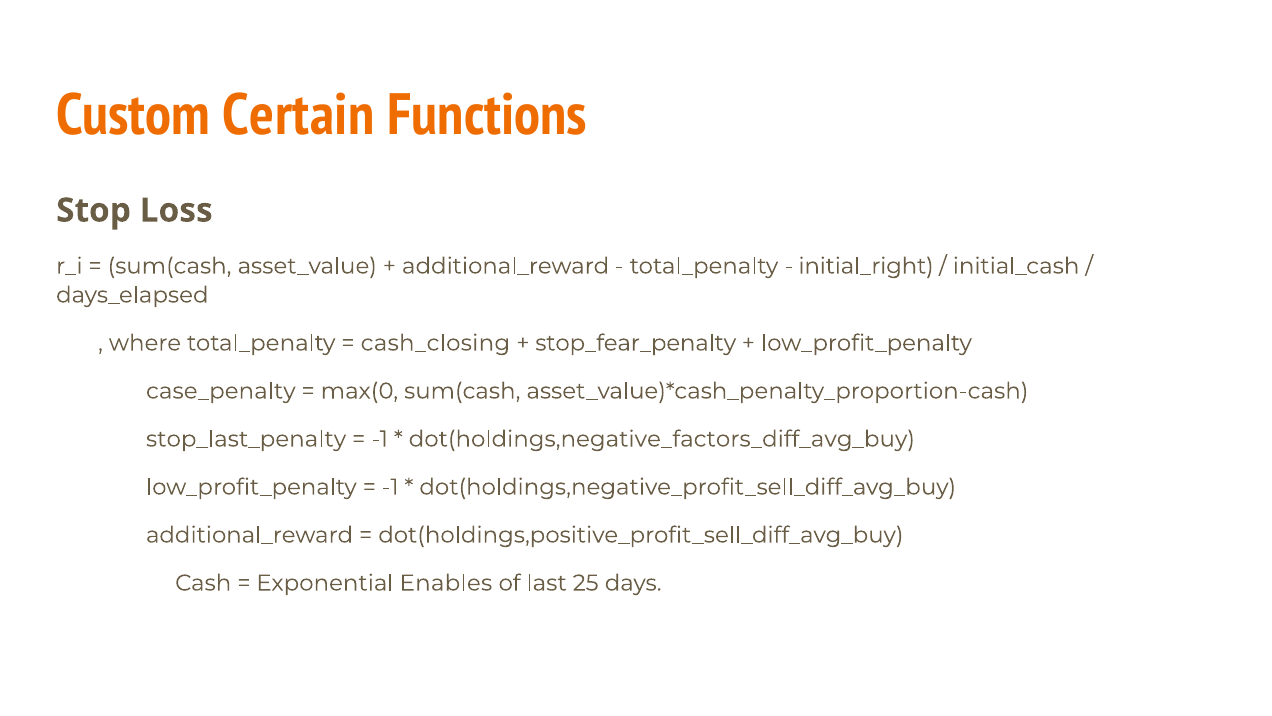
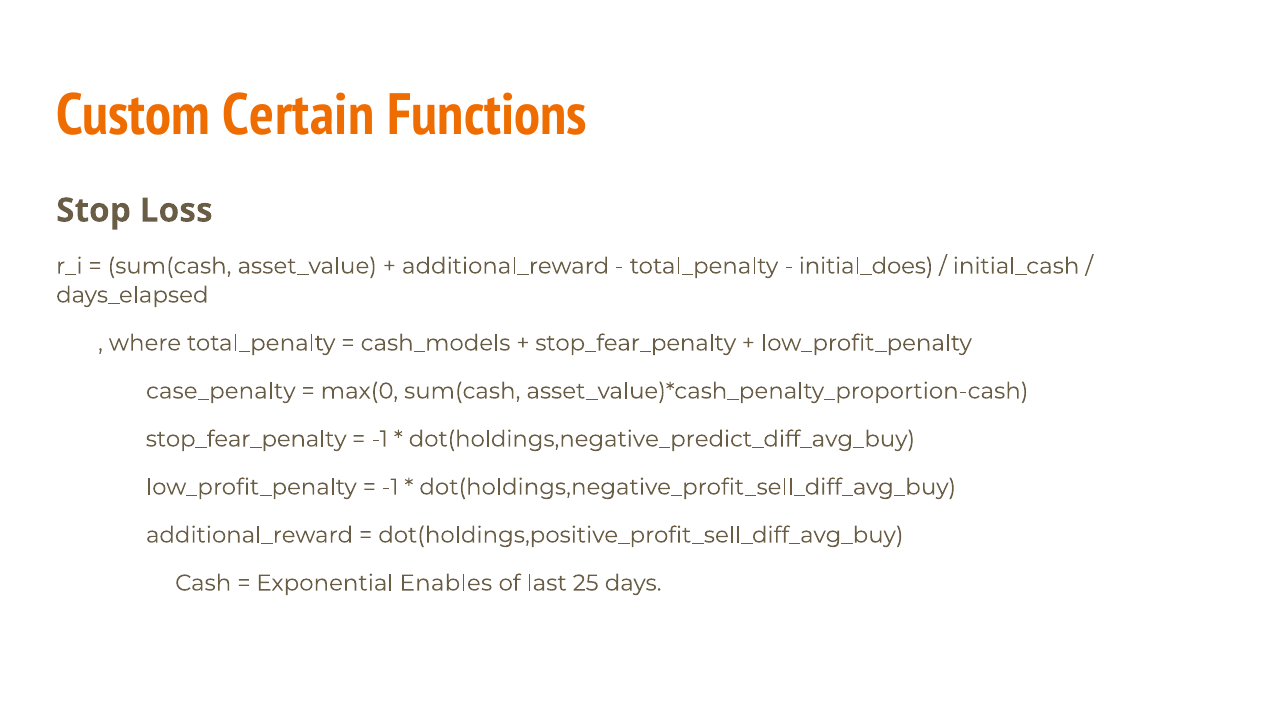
initial_right: initial_right -> initial_does (866, 266)
cash_closing: cash_closing -> cash_models (436, 343)
stop_last_penalty: stop_last_penalty -> stop_fear_penalty (246, 439)
dot(holdings,negative_factors_diff_avg_buy: dot(holdings,negative_factors_diff_avg_buy -> dot(holdings,negative_predict_diff_avg_buy (662, 439)
